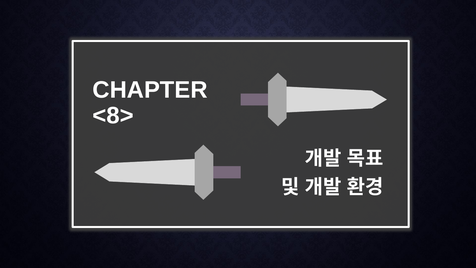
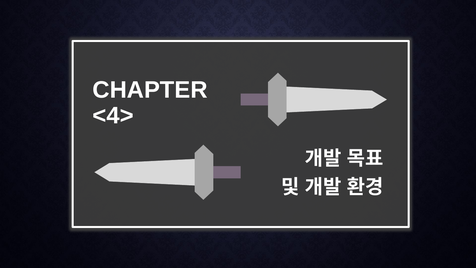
<8>: <8> -> <4> (113, 116)
